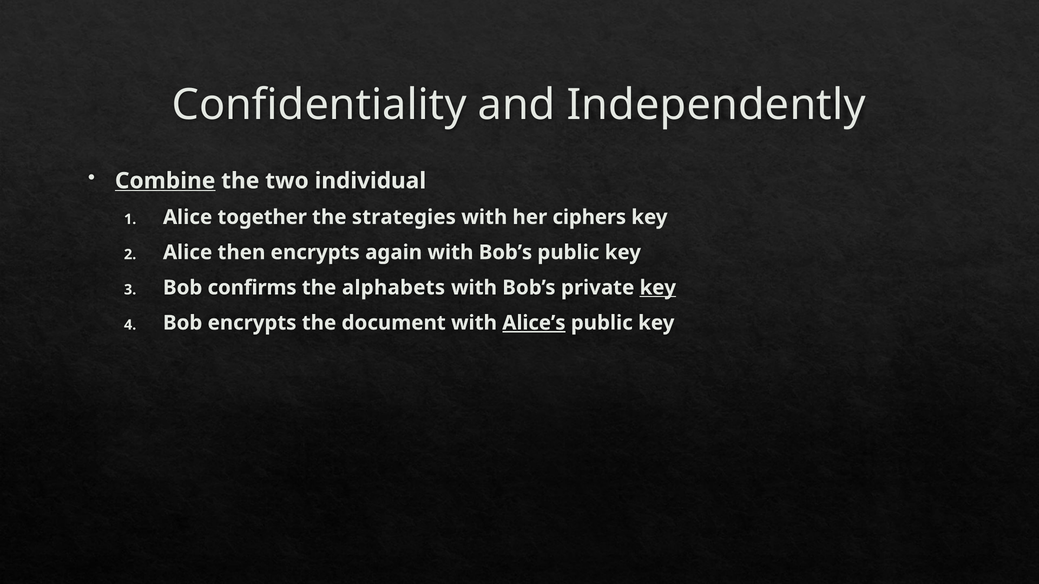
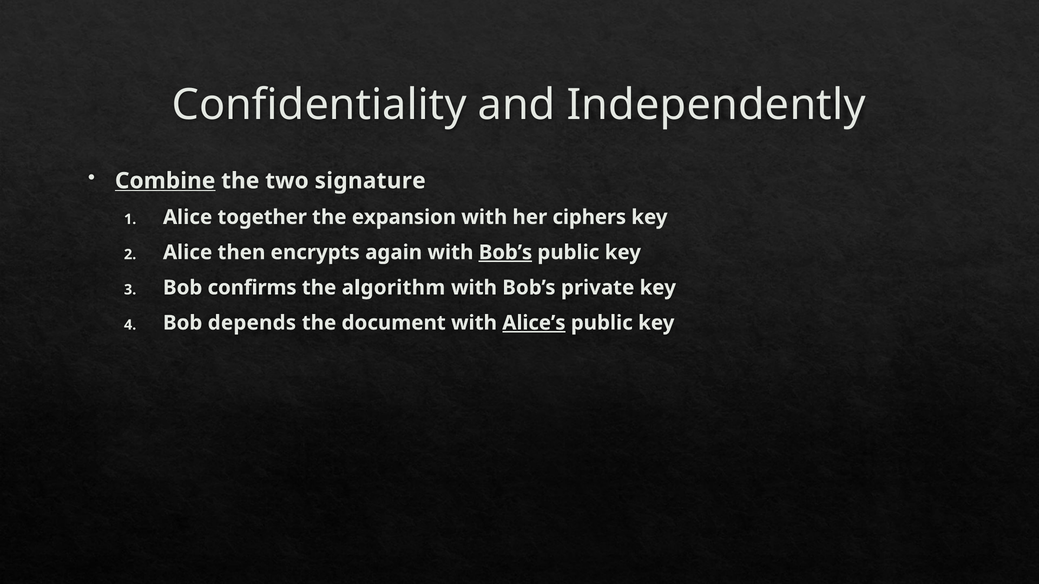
individual: individual -> signature (370, 181)
strategies: strategies -> expansion (404, 217)
Bob’s underline: none -> present (505, 253)
alphabets: alphabets -> algorithm (393, 288)
key underline: present -> none (658, 288)
Bob encrypts: encrypts -> depends (252, 323)
